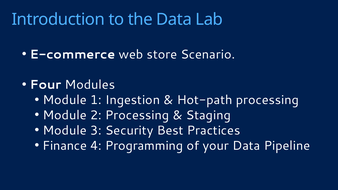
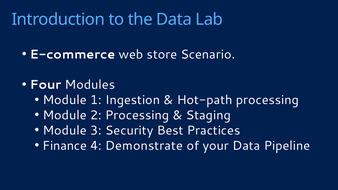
Programming: Programming -> Demonstrate (144, 146)
